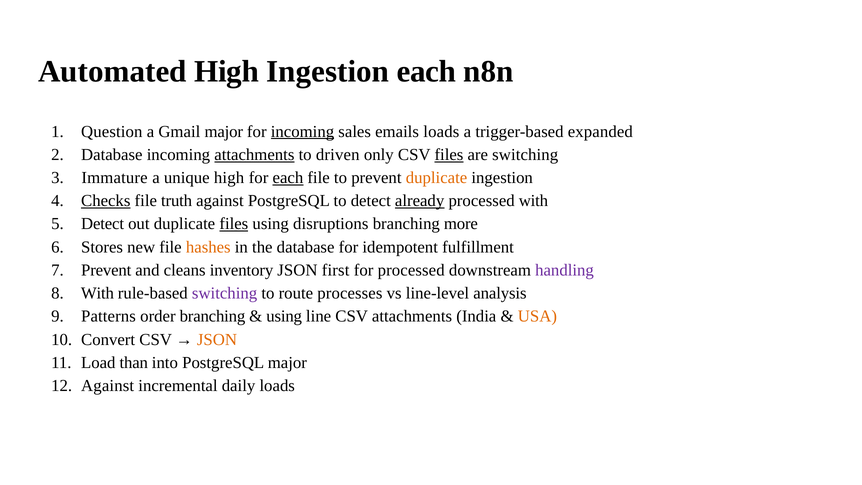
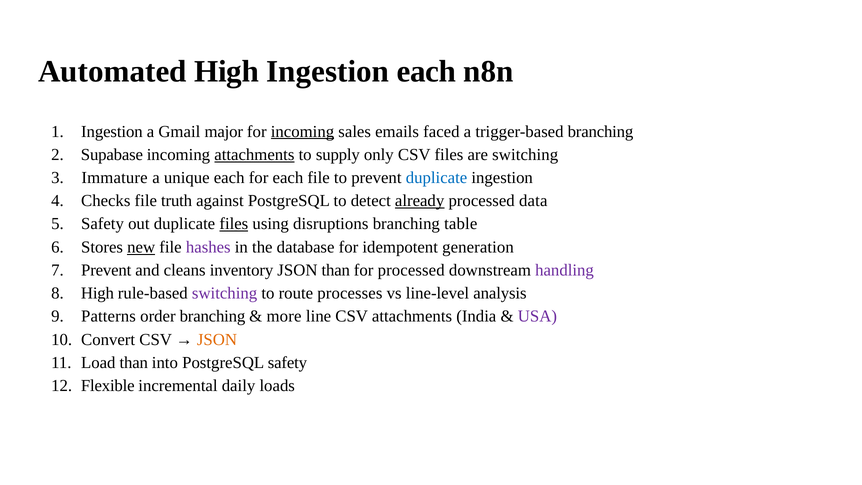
Question: Question -> Ingestion (112, 131)
emails loads: loads -> faced (441, 131)
trigger-based expanded: expanded -> branching (600, 131)
Database: Database -> Supabase (112, 155)
driven: driven -> supply (338, 155)
files underline: present -> none (449, 155)
unique high: high -> each (229, 178)
each underline: present -> none (288, 178)
duplicate colour: orange -> blue (436, 178)
Checks underline: present -> none (106, 201)
processed with: with -> data (533, 201)
Detect: Detect -> Safety (103, 224)
more: more -> table (461, 224)
new underline: none -> present (141, 247)
hashes colour: orange -> purple (208, 247)
fulfillment: fulfillment -> generation (478, 247)
JSON first: first -> than (336, 270)
With: With -> High (97, 293)
using: using -> more (284, 316)
USA colour: orange -> purple (537, 316)
PostgreSQL major: major -> safety (287, 363)
Against: Against -> Flexible (108, 386)
